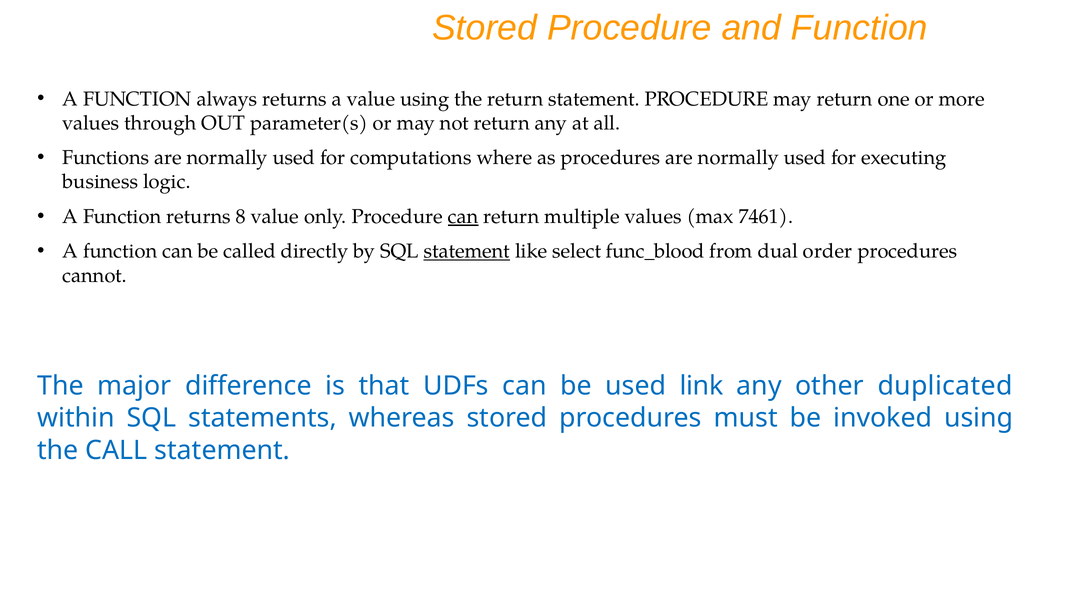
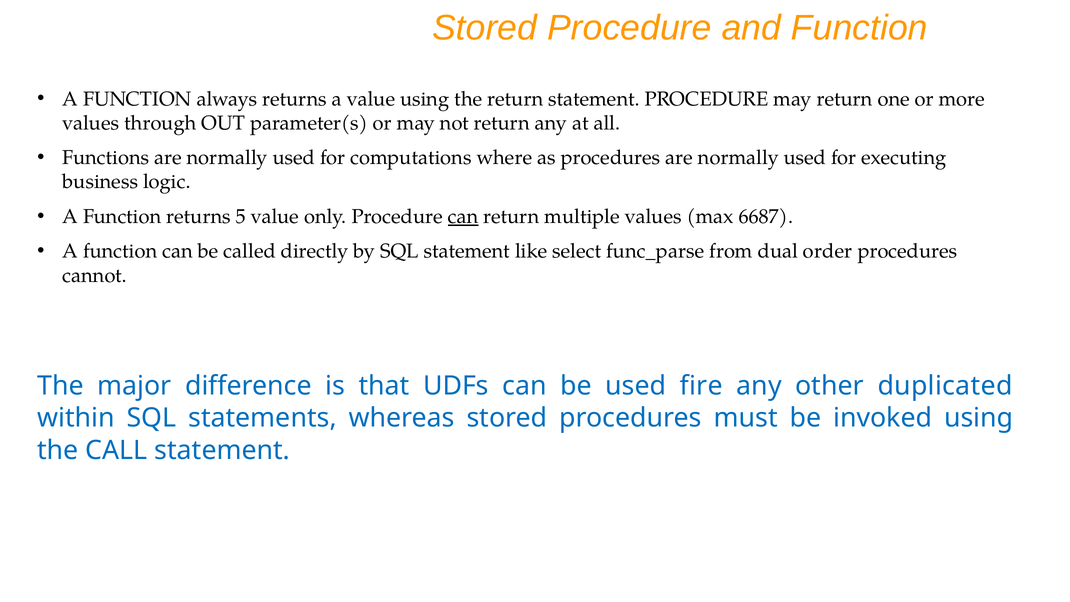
8: 8 -> 5 (241, 217)
7461: 7461 -> 6687 (766, 217)
statement underline: present -> none (467, 251)
func_blood: func_blood -> func_parse (655, 251)
link: link -> fire (701, 386)
